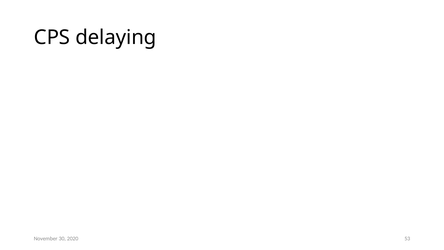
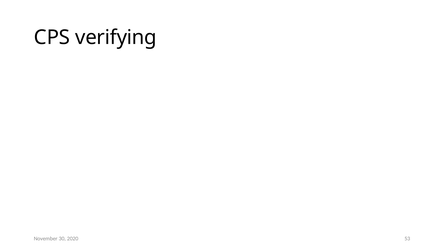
delaying: delaying -> verifying (116, 37)
